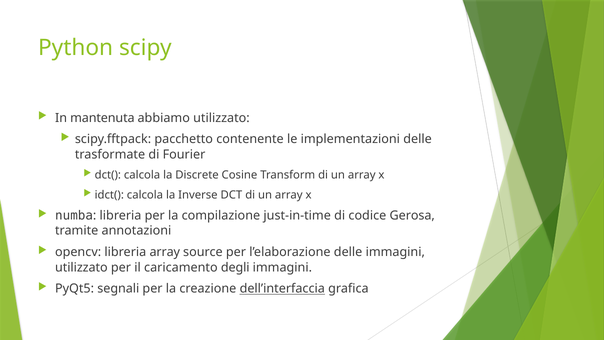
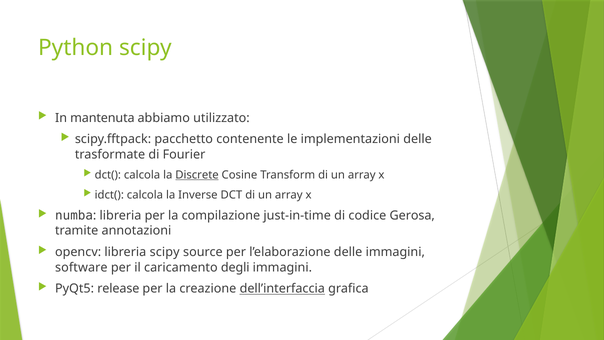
Discrete underline: none -> present (197, 175)
libreria array: array -> scipy (165, 252)
utilizzato: utilizzato -> software (81, 267)
segnali: segnali -> release (118, 289)
